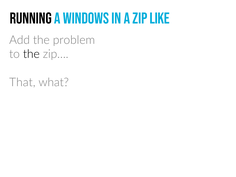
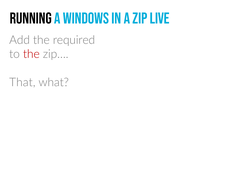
like: like -> live (160, 18)
problem: problem -> required (74, 40)
the colour: black -> red (31, 54)
